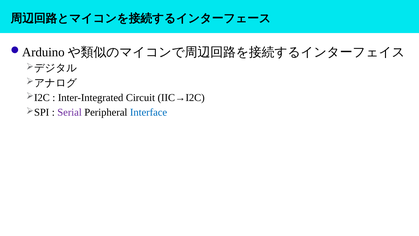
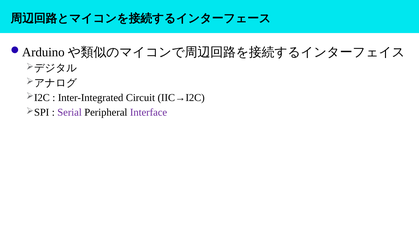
Interface colour: blue -> purple (149, 112)
